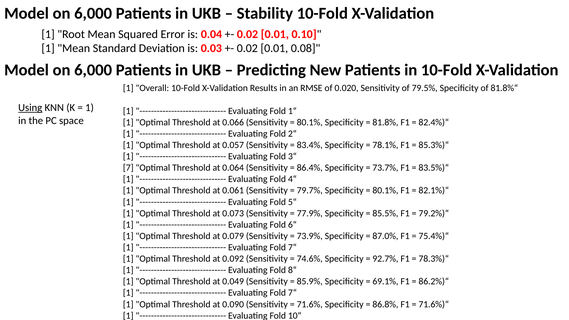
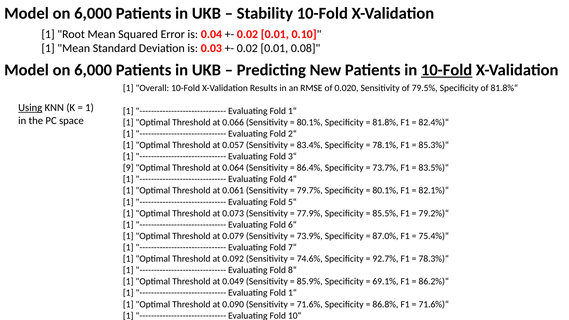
10-Fold underline: none -> present (447, 70)
7: 7 -> 9 (128, 168)
7“: 7“ -> 1“ (292, 293)
